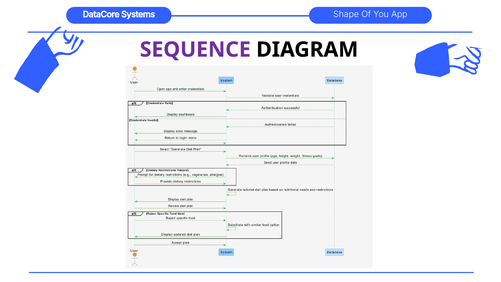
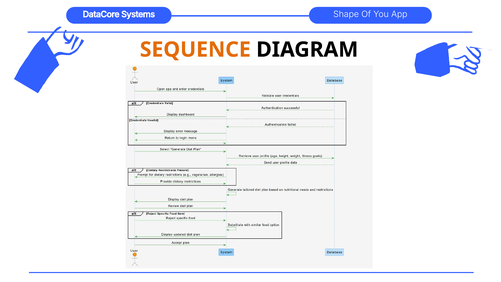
SEQUENCE colour: purple -> orange (195, 50)
